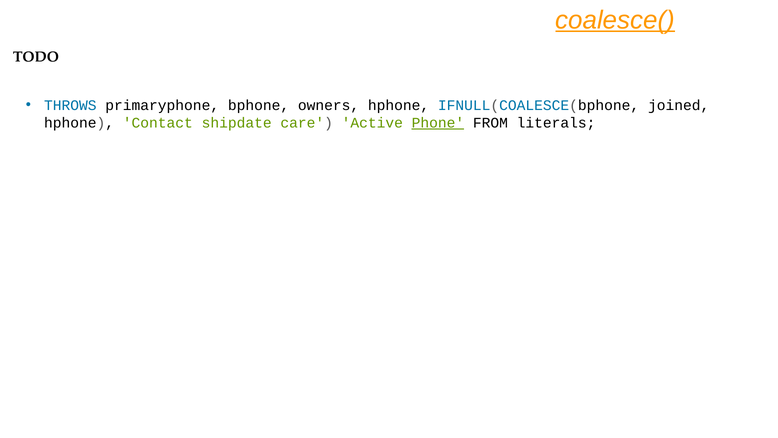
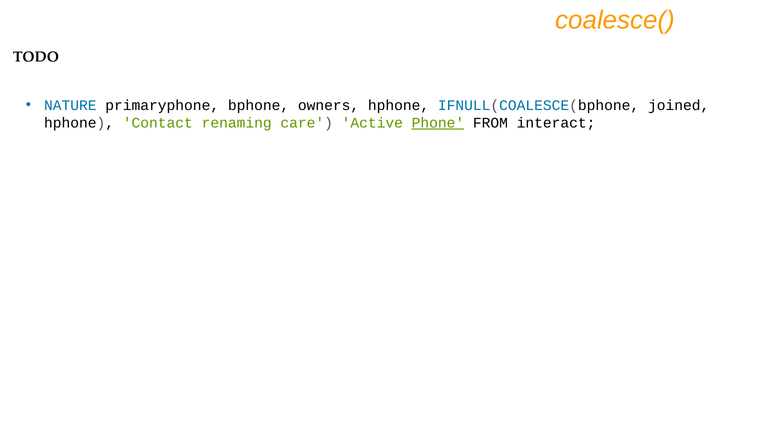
coalesce( underline: present -> none (615, 20)
THROWS: THROWS -> NATURE (70, 105)
shipdate: shipdate -> renaming (237, 123)
literals: literals -> interact (556, 123)
